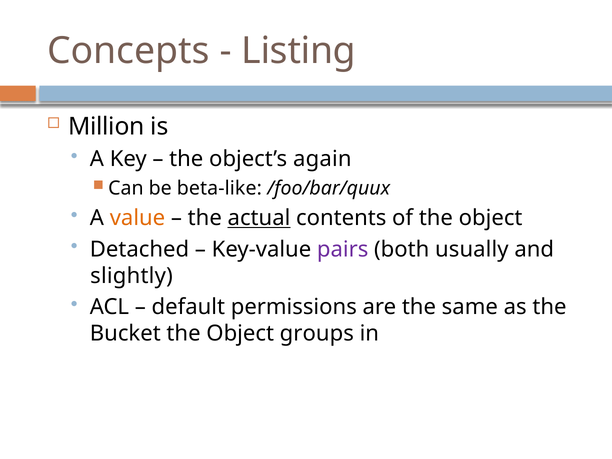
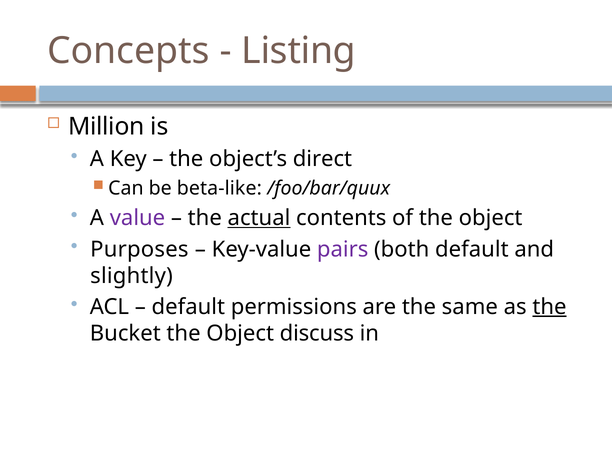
again: again -> direct (322, 159)
value colour: orange -> purple (137, 218)
Detached: Detached -> Purposes (139, 249)
both usually: usually -> default (472, 249)
the underline: none -> present (549, 307)
groups: groups -> discuss (317, 333)
